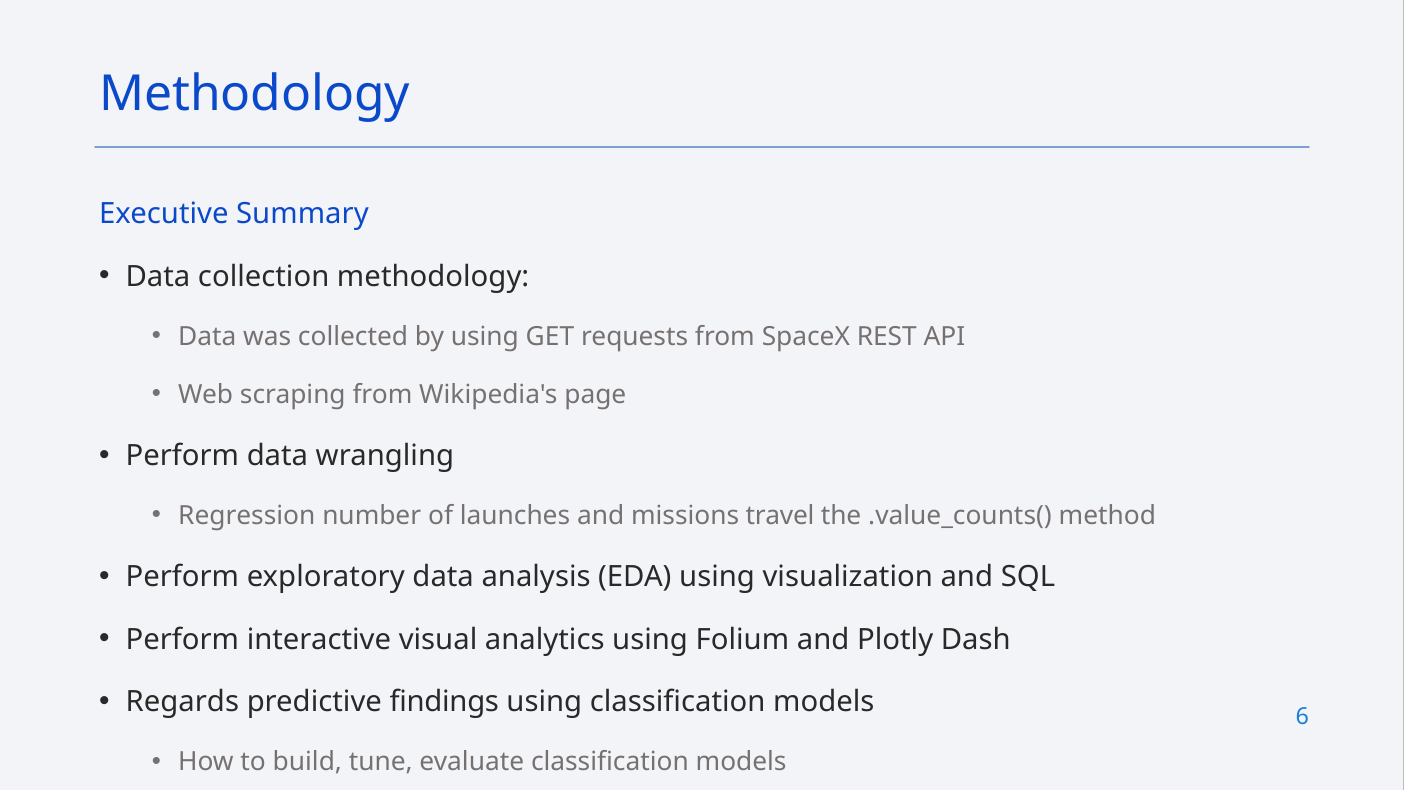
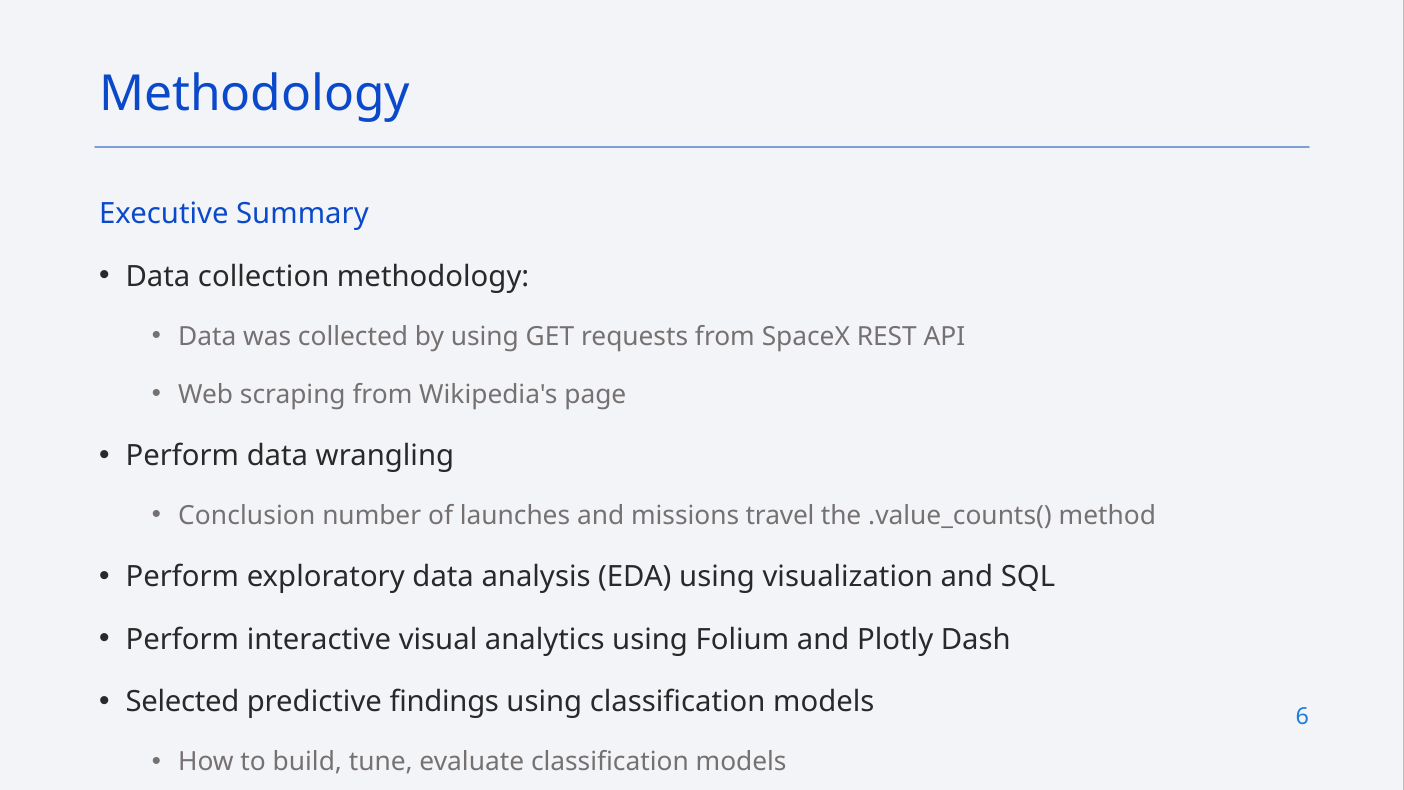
Regression: Regression -> Conclusion (247, 516)
Regards: Regards -> Selected (182, 702)
